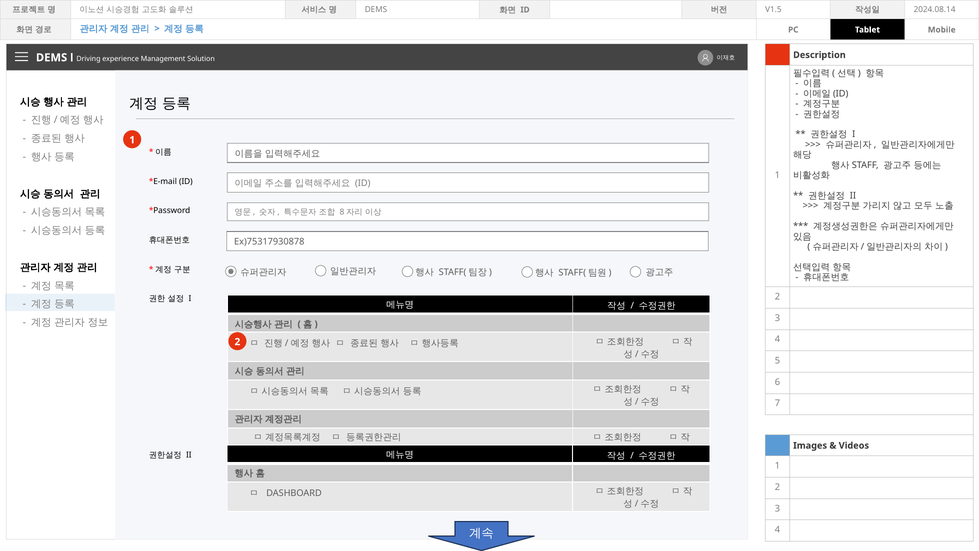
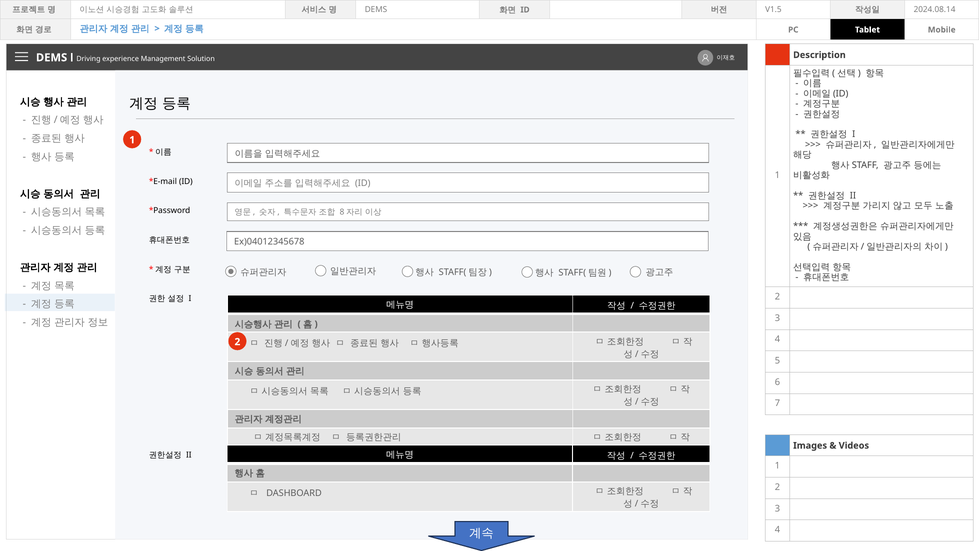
Ex)75317930878: Ex)75317930878 -> Ex)04012345678 (269, 242)
